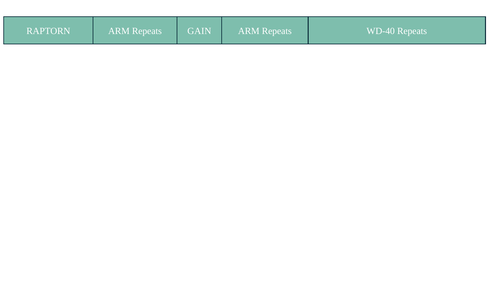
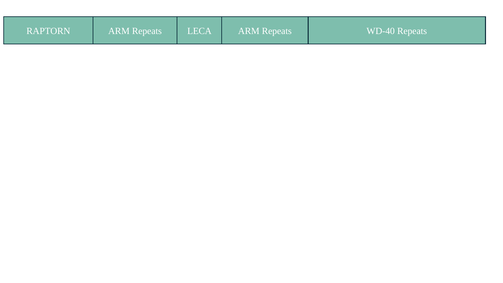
GAIN: GAIN -> LECA (199, 31)
